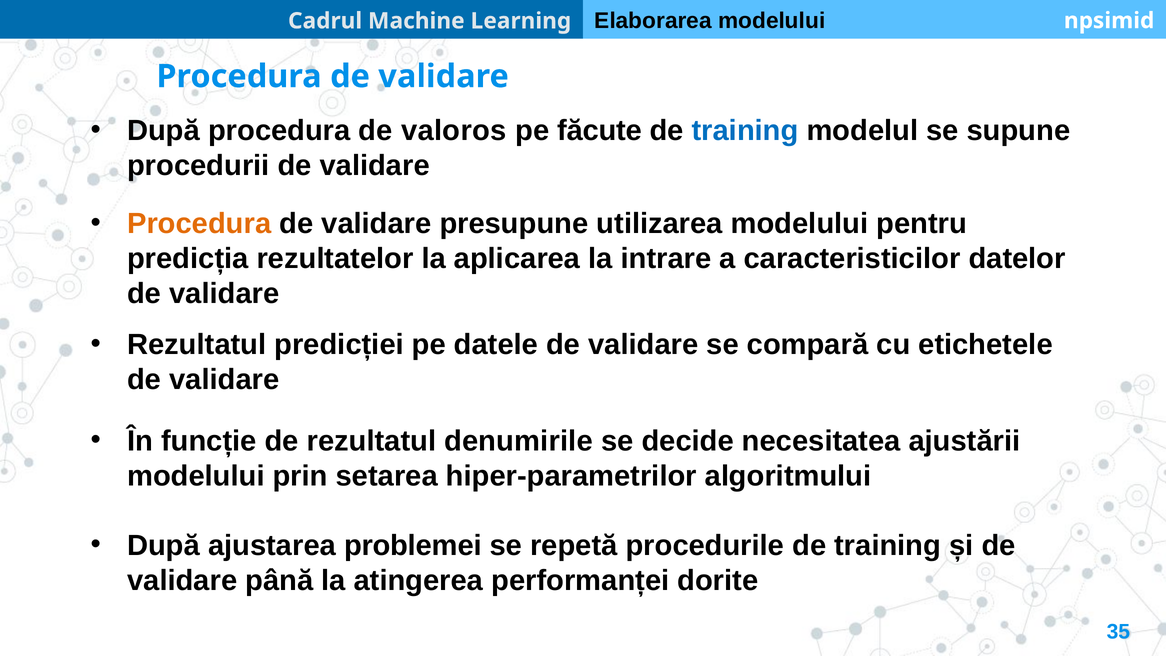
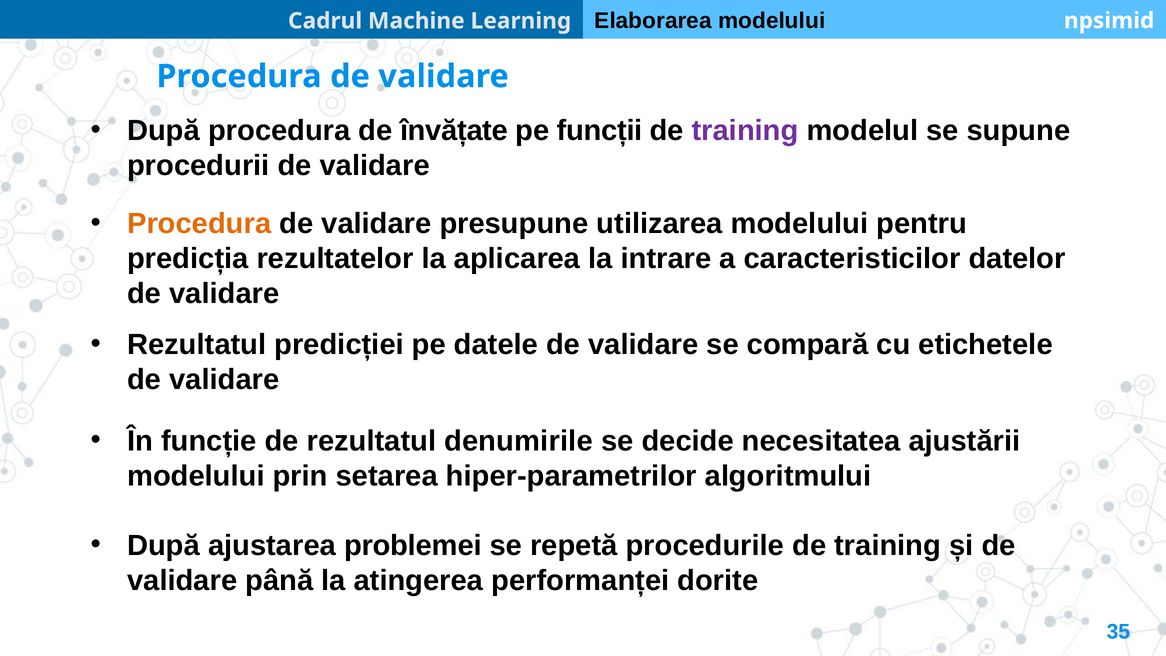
valoros: valoros -> învățate (454, 131)
făcute: făcute -> funcții (600, 131)
training colour: blue -> purple (745, 131)
